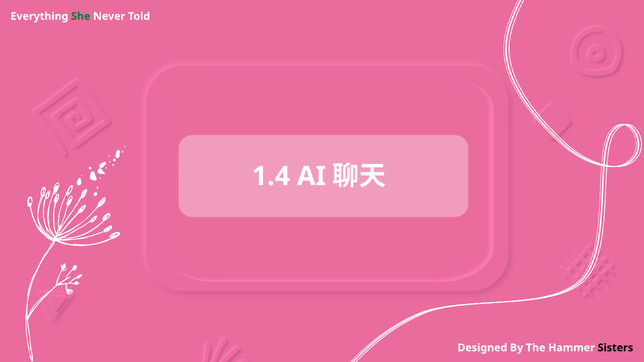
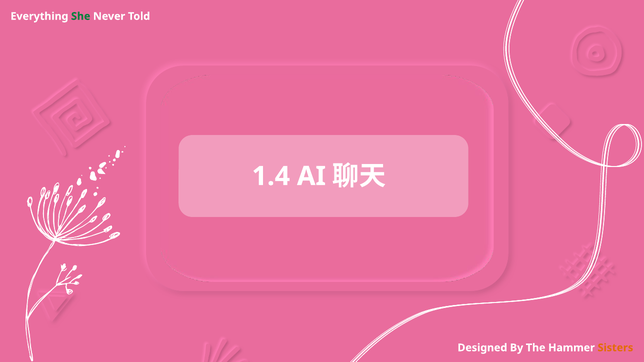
Sisters colour: black -> orange (615, 348)
